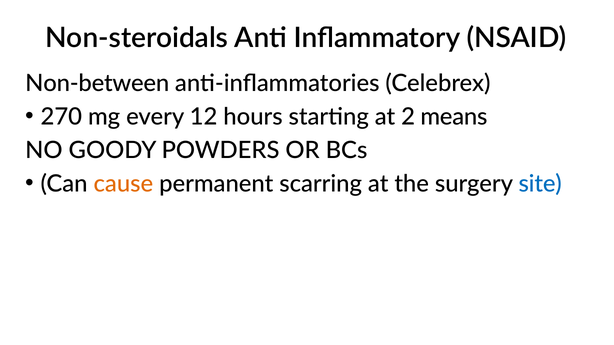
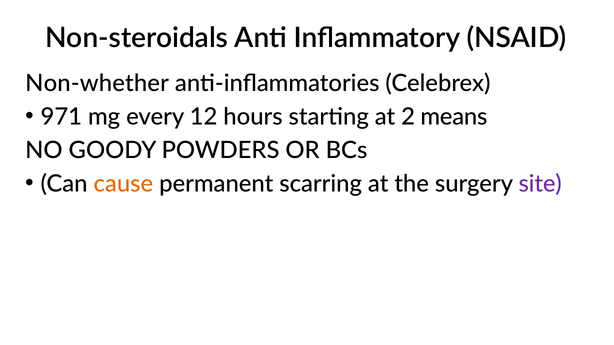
Non-between: Non-between -> Non-whether (97, 84)
270: 270 -> 971 (61, 117)
site colour: blue -> purple (540, 184)
